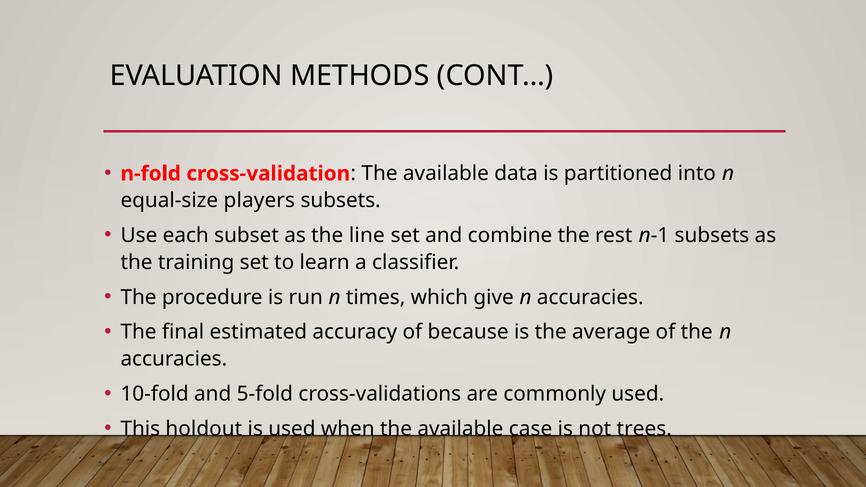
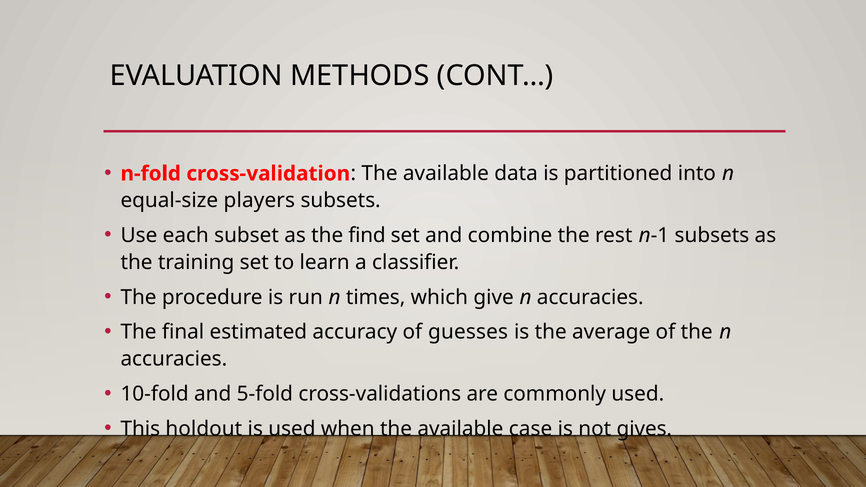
line: line -> find (367, 235)
because: because -> guesses (468, 332)
trees: trees -> gives (644, 429)
